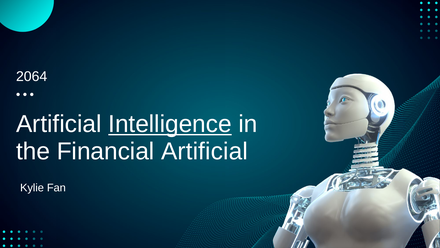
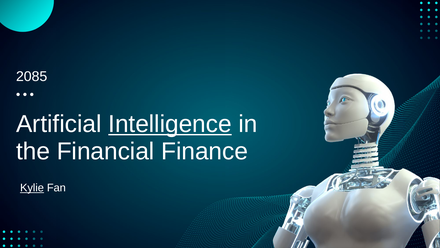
2064: 2064 -> 2085 (32, 76)
Financial Artificial: Artificial -> Finance (205, 151)
Kylie underline: none -> present (32, 188)
